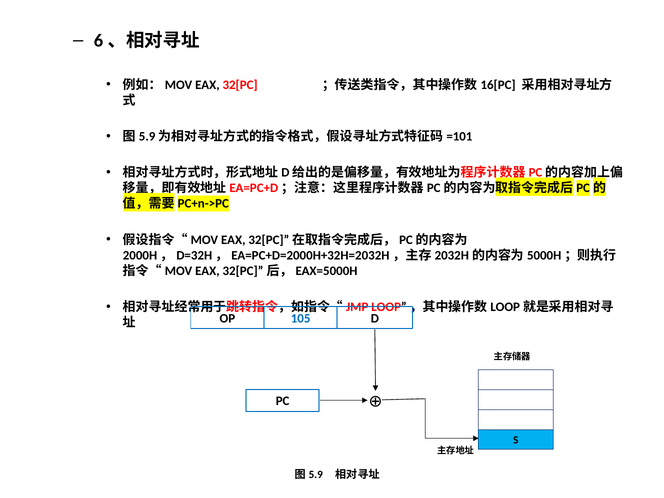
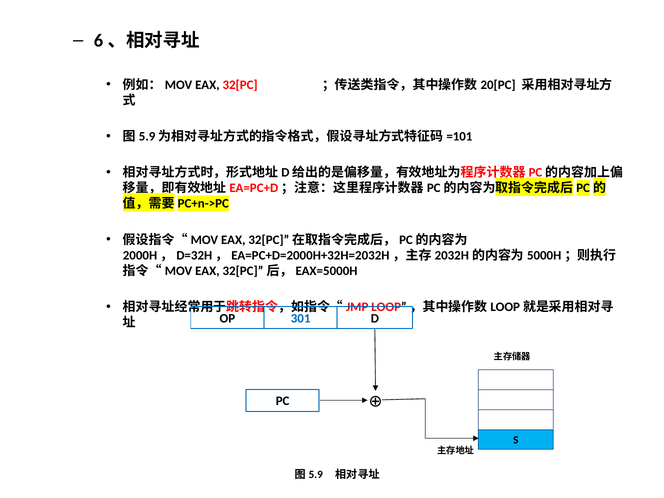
16[PC: 16[PC -> 20[PC (498, 85)
105: 105 -> 301 (301, 318)
